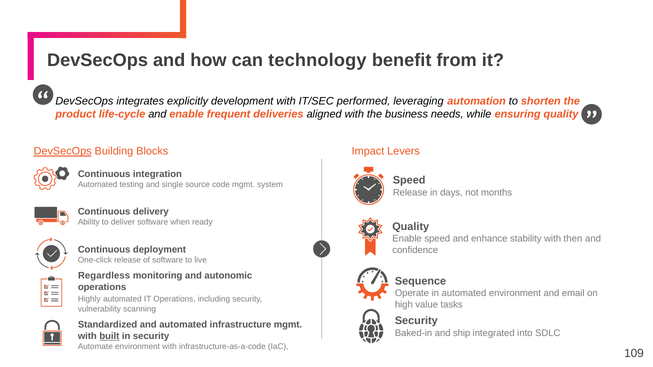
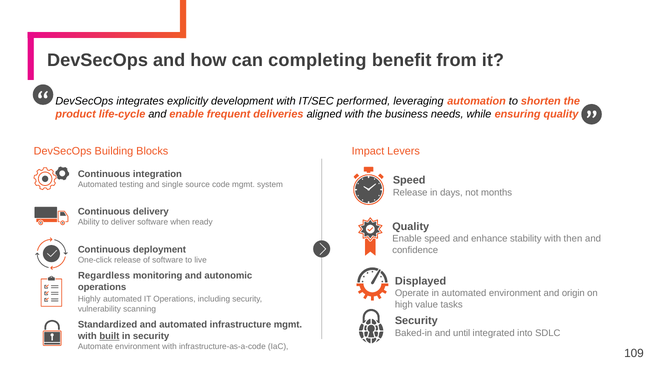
technology: technology -> completing (317, 60)
DevSecOps underline: present -> none (63, 151)
Sequence: Sequence -> Displayed (421, 281)
email: email -> origin (573, 294)
ship: ship -> until (462, 333)
